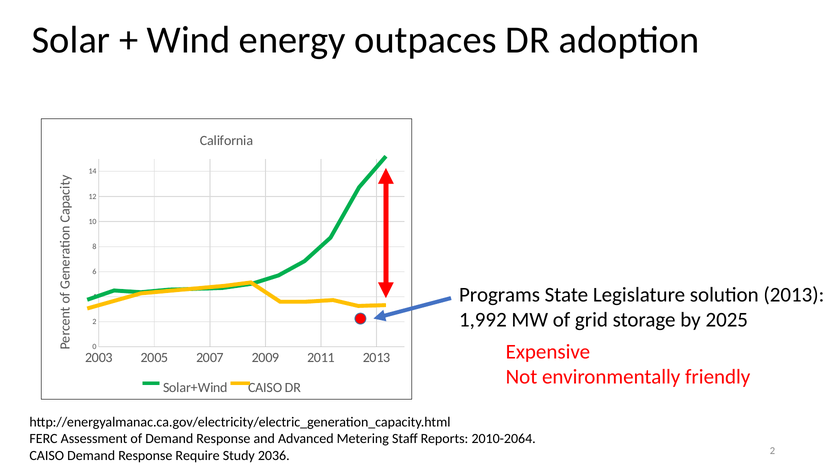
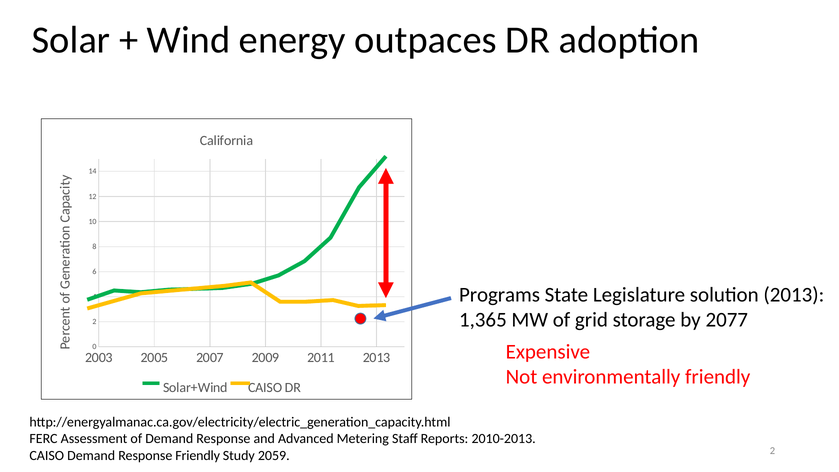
1,992: 1,992 -> 1,365 (483, 320)
2025: 2025 -> 2077 (727, 320)
2010-2064: 2010-2064 -> 2010-2013 (504, 439)
Response Require: Require -> Friendly (198, 455)
2036: 2036 -> 2059 (274, 455)
